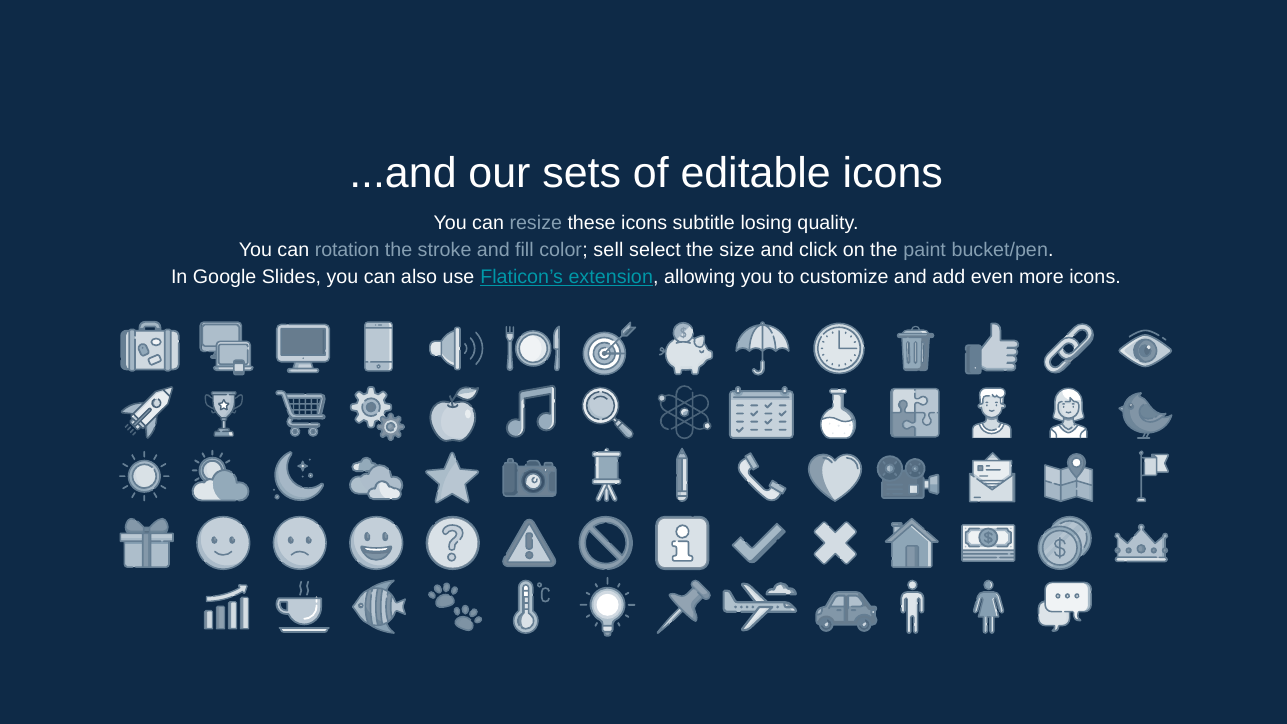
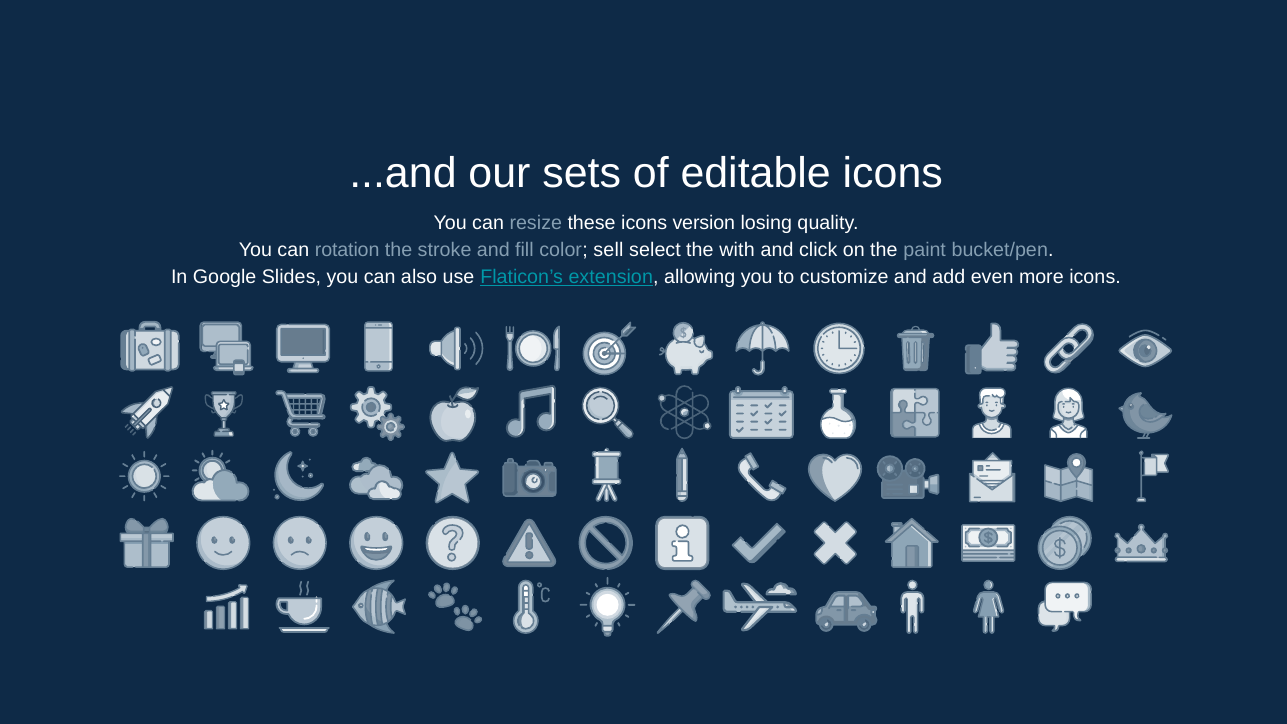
subtitle: subtitle -> version (704, 223)
size: size -> with (737, 250)
